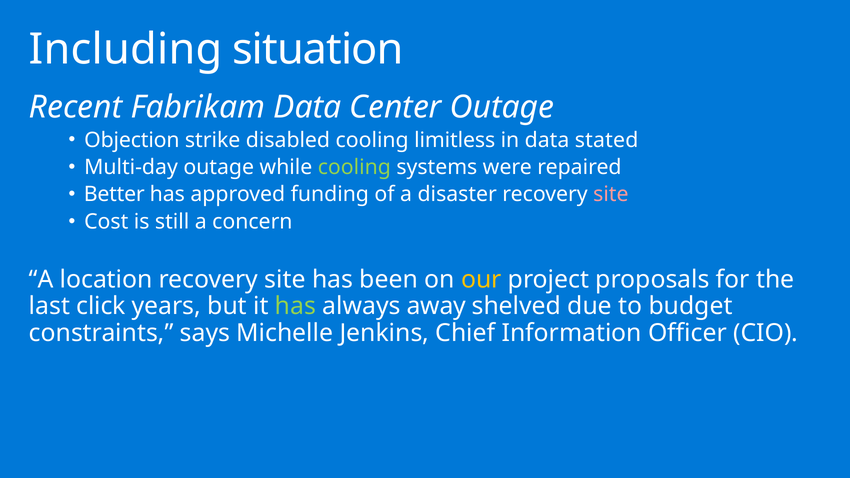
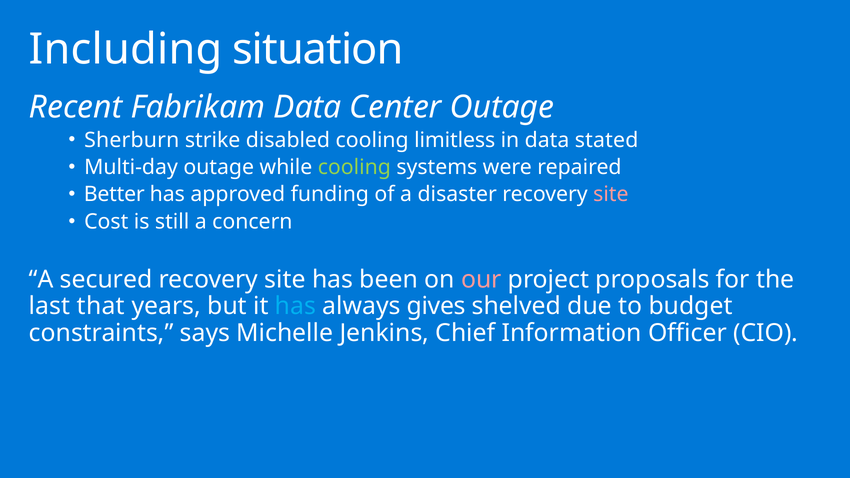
Objection: Objection -> Sherburn (132, 140)
location: location -> secured (106, 280)
our colour: yellow -> pink (481, 280)
click: click -> that (101, 306)
has colour: light green -> light blue (296, 306)
away: away -> gives (436, 306)
